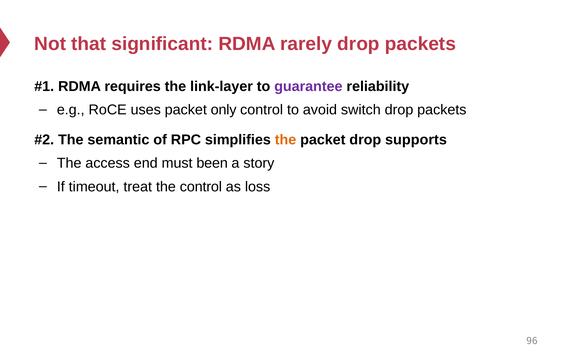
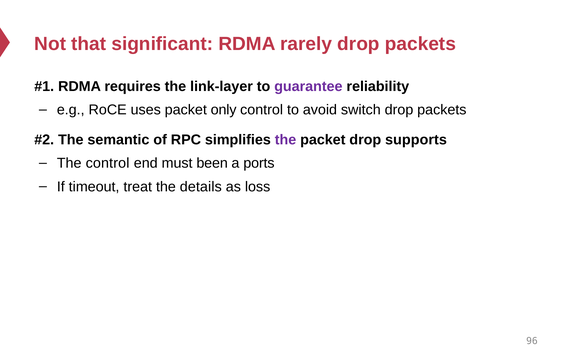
the colour: orange -> purple (285, 140)
The access: access -> control (108, 164)
story: story -> ports (259, 164)
the control: control -> details (201, 187)
